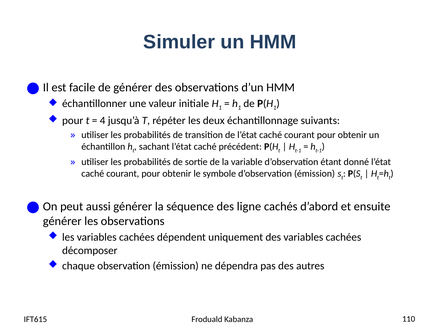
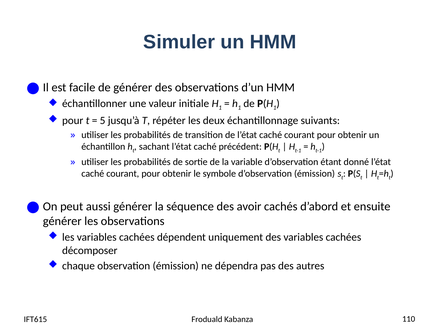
4: 4 -> 5 (103, 121)
ligne: ligne -> avoir (249, 207)
